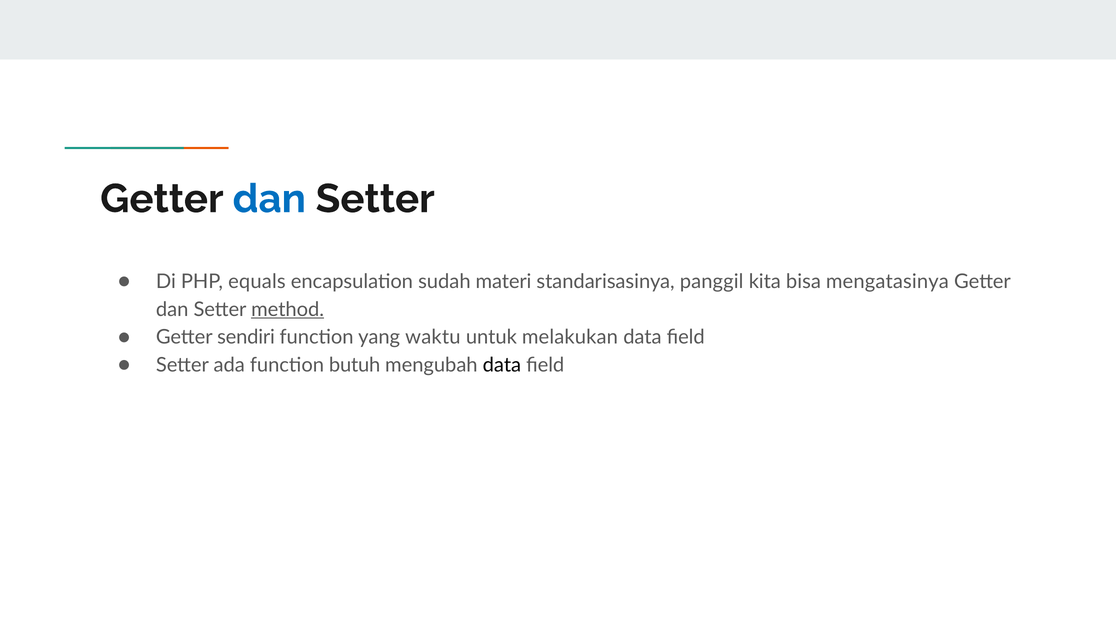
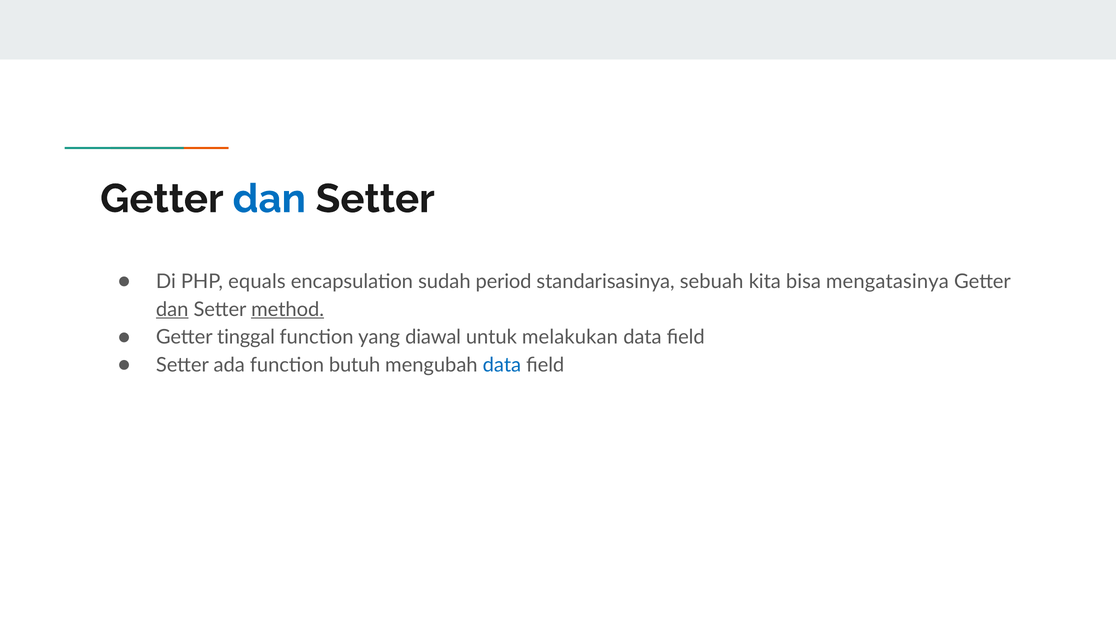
materi: materi -> period (504, 282)
panggil: panggil -> sebuah (712, 282)
dan underline: none -> present (172, 310)
sendiri: sendiri -> tinggal (246, 338)
waktu: waktu -> diawal (433, 338)
data colour: black -> blue (502, 365)
